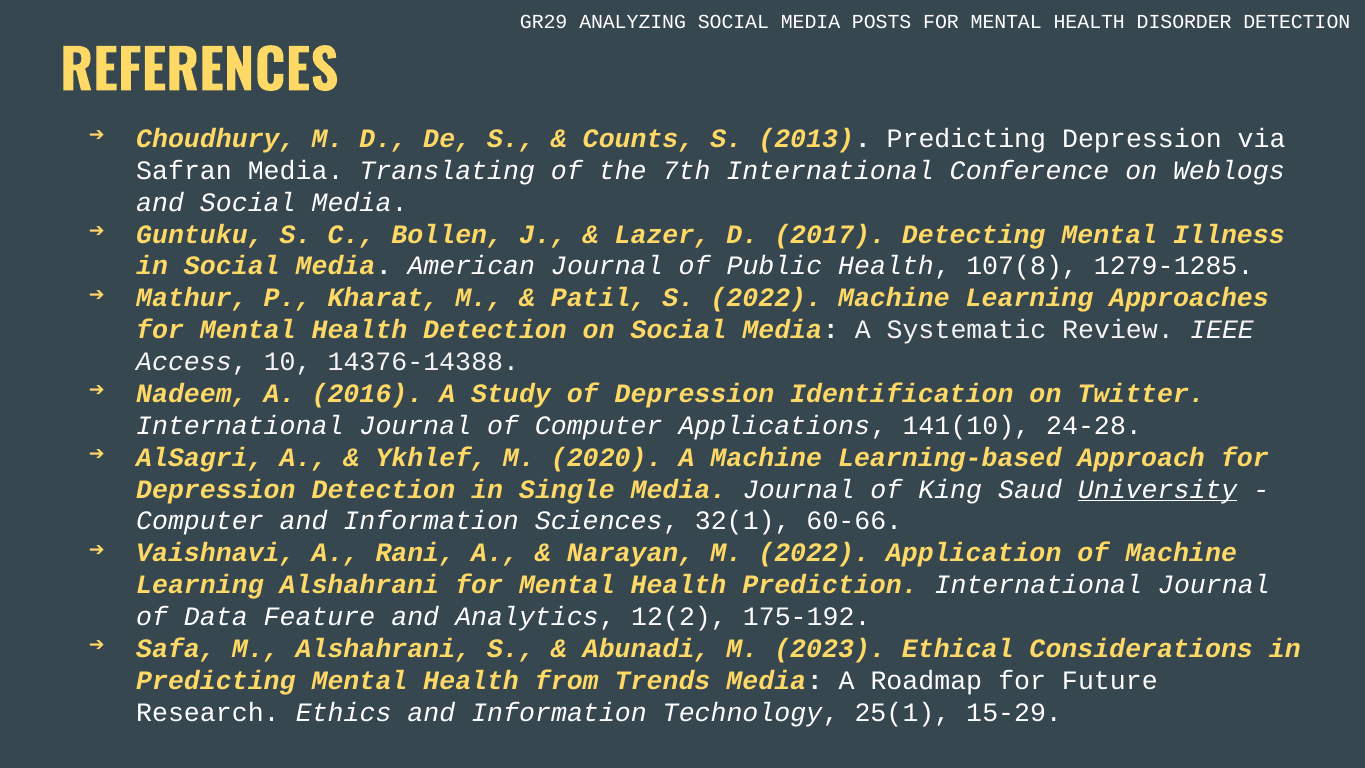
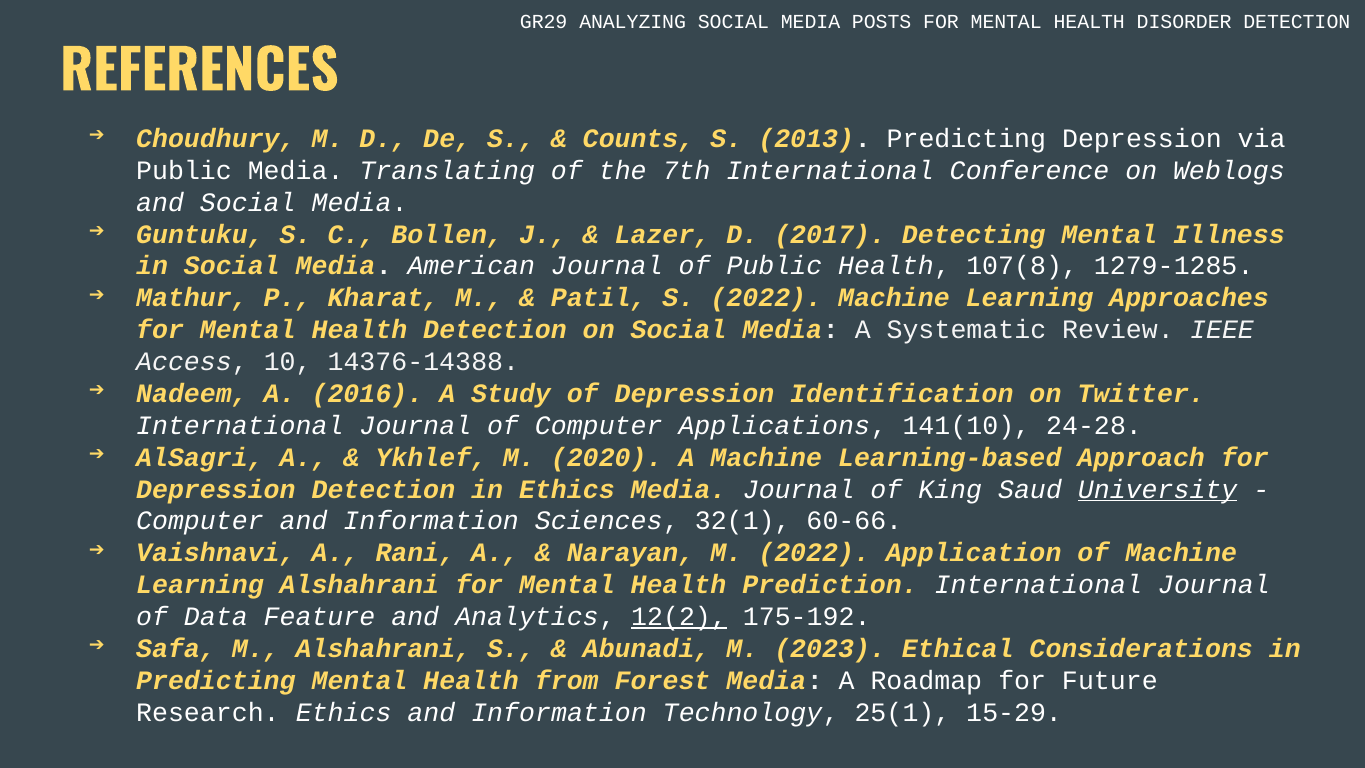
Safran: Safran -> Public (184, 170)
in Single: Single -> Ethics (567, 489)
12(2 underline: none -> present (679, 617)
Trends: Trends -> Forest (663, 680)
